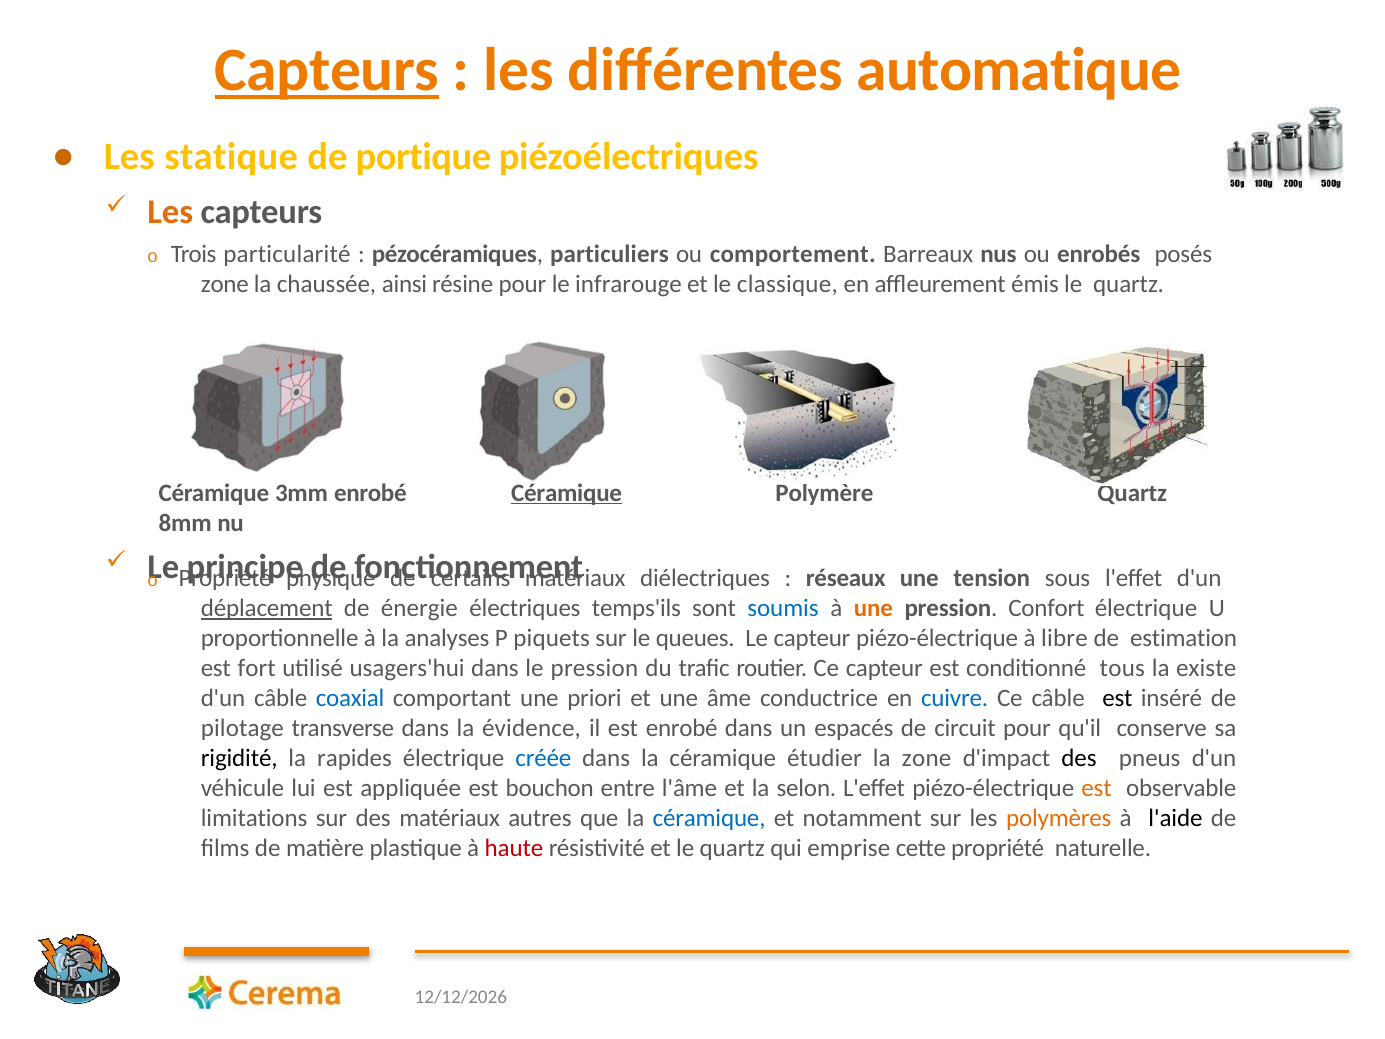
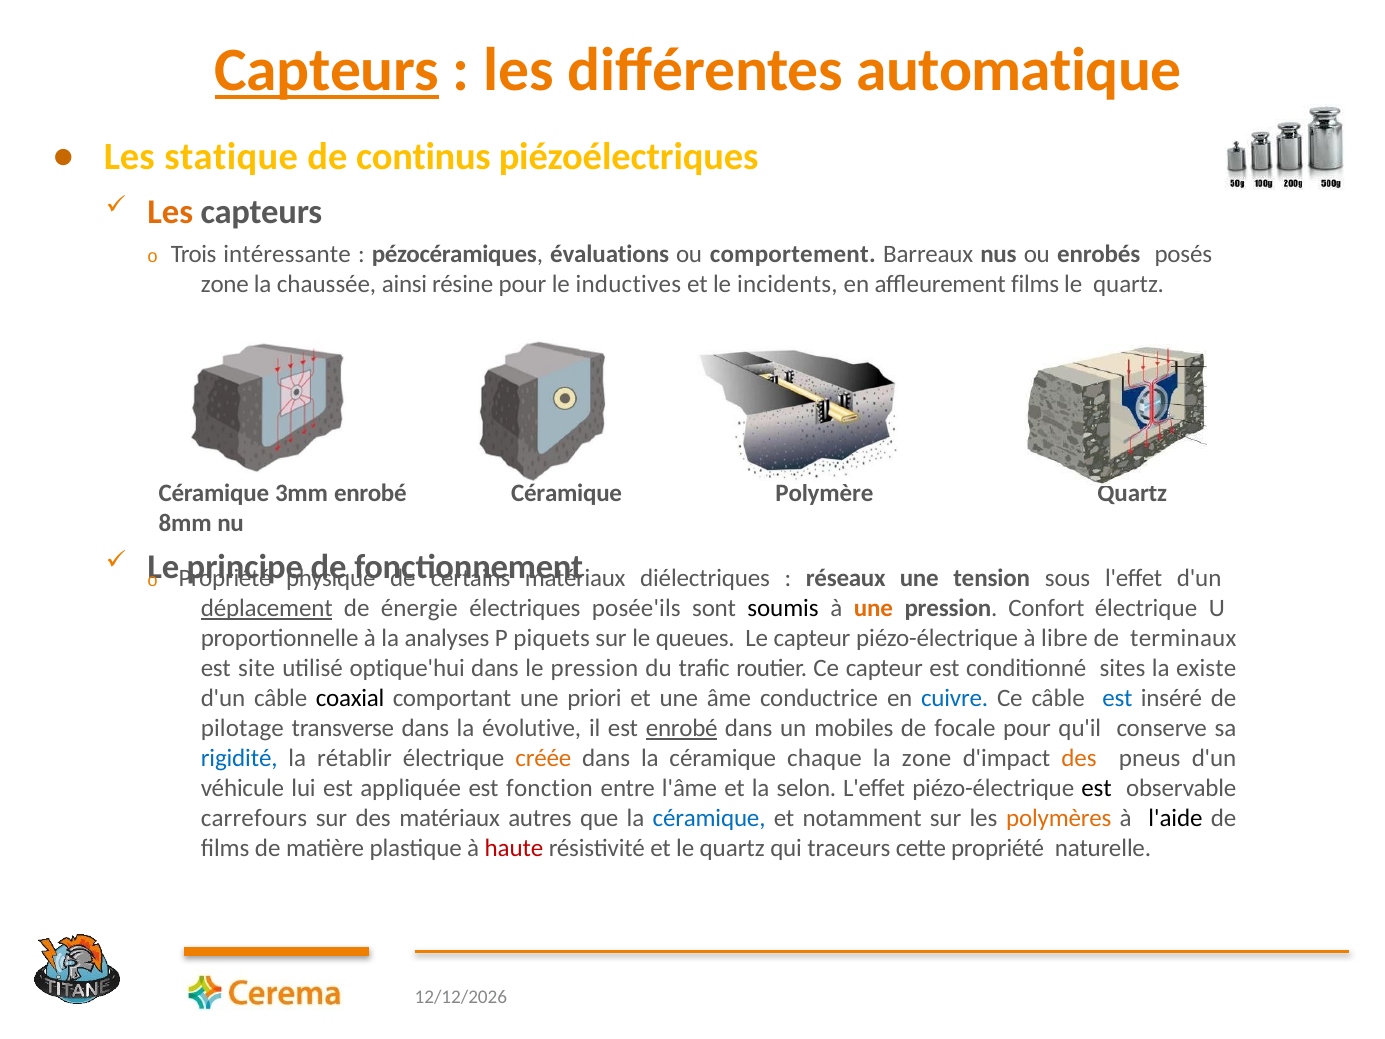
portique: portique -> continus (423, 157)
particularité: particularité -> intéressante (287, 254)
particuliers: particuliers -> évaluations (610, 254)
infrarouge: infrarouge -> inductives (628, 284)
classique: classique -> incidents (787, 284)
affleurement émis: émis -> films (1035, 284)
Céramique underline: present -> none (567, 493)
temps'ils: temps'ils -> posée'ils (636, 608)
soumis colour: blue -> black (783, 608)
estimation: estimation -> terminaux (1183, 638)
fort: fort -> site (257, 668)
usagers'hui: usagers'hui -> optique'hui (407, 668)
tous: tous -> sites (1122, 668)
coaxial colour: blue -> black (350, 698)
est colour: black -> blue (1117, 698)
évidence: évidence -> évolutive (532, 728)
enrobé underline: none -> present (682, 728)
espacés: espacés -> mobiles (854, 728)
circuit: circuit -> focale (965, 728)
rigidité colour: black -> blue (239, 758)
rapides: rapides -> rétablir (355, 758)
créée colour: blue -> orange (543, 758)
étudier: étudier -> chaque (825, 758)
des colour: black -> orange (1079, 758)
bouchon: bouchon -> fonction (550, 788)
est colour: orange -> black (1097, 788)
limitations: limitations -> carrefours (254, 818)
emprise: emprise -> traceurs (849, 848)
